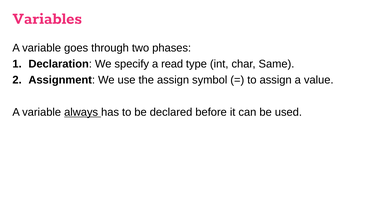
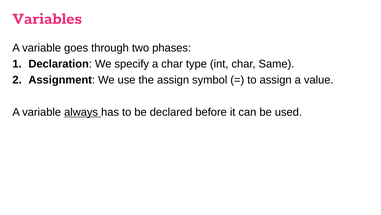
a read: read -> char (172, 64)
